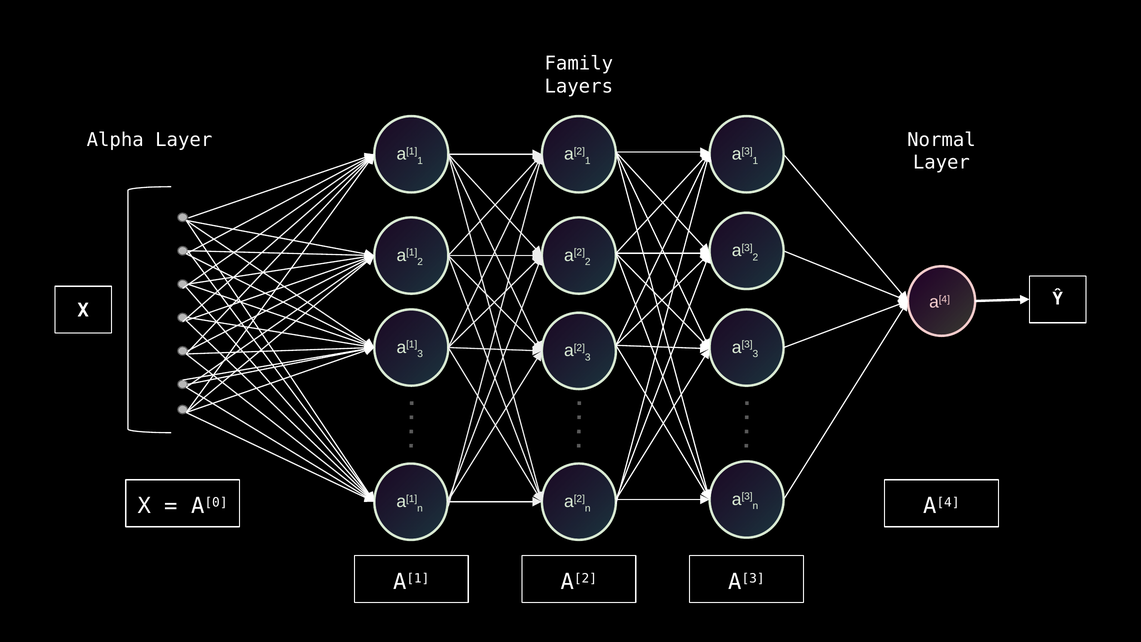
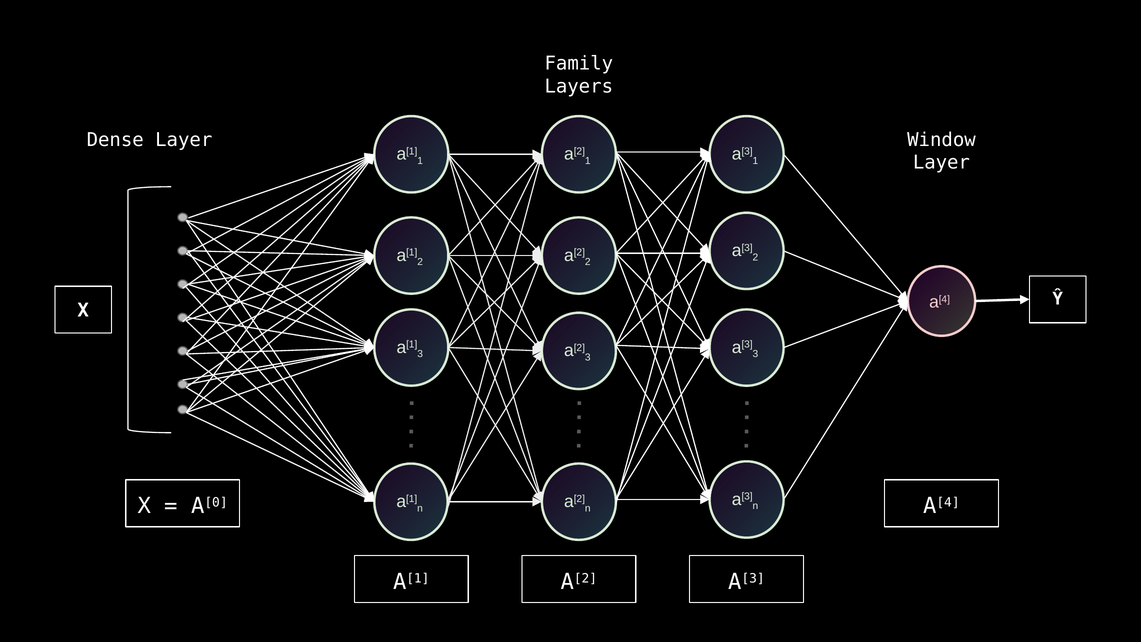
Alpha: Alpha -> Dense (115, 140)
Normal: Normal -> Window (941, 140)
